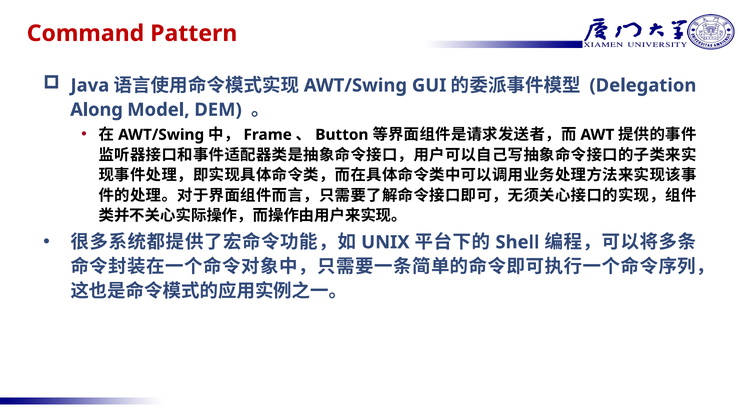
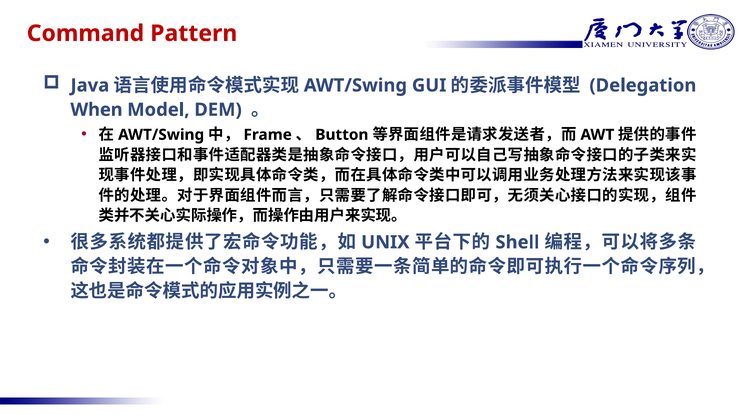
Along: Along -> When (97, 110)
